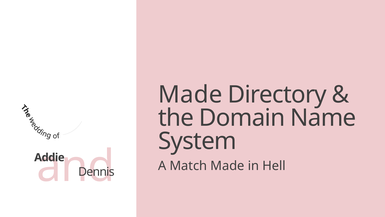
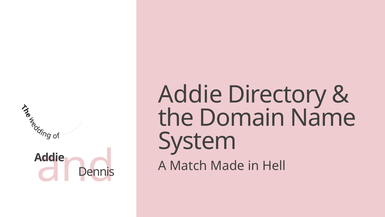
Made: Made -> Addie (190, 95)
